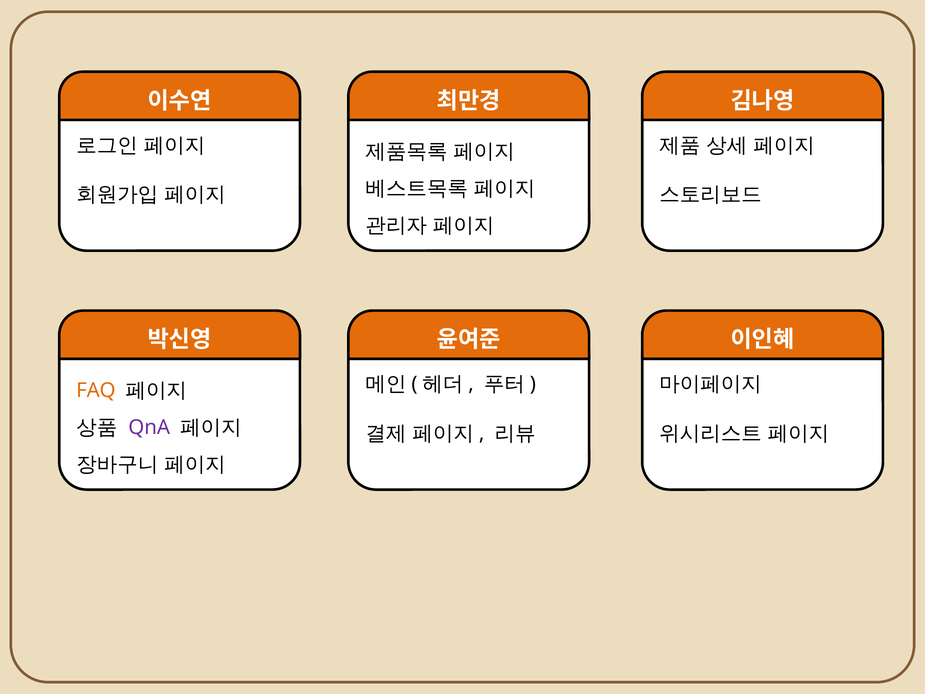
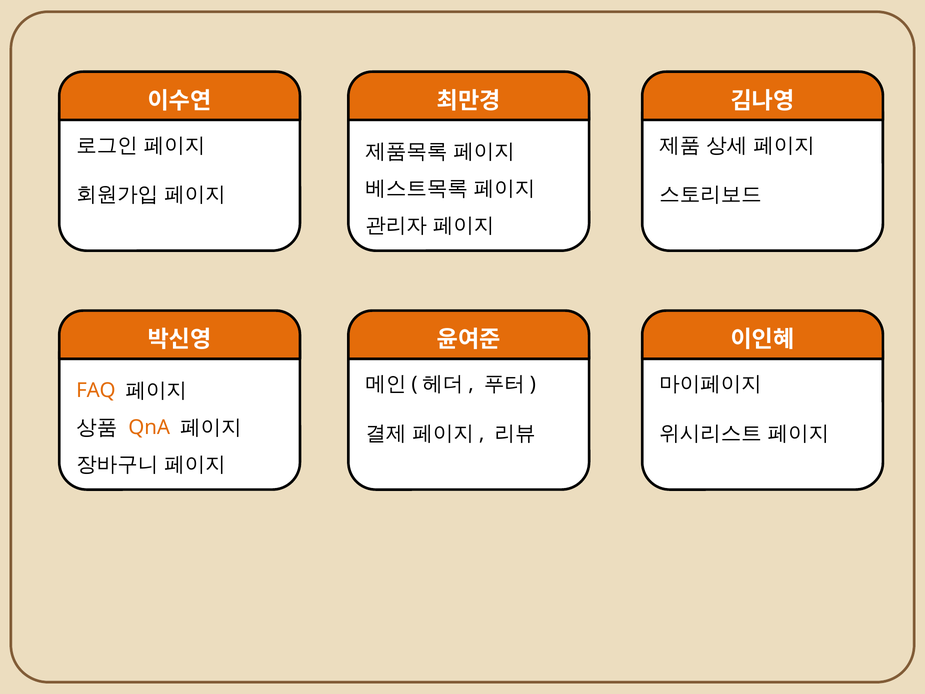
QnA colour: purple -> orange (149, 427)
